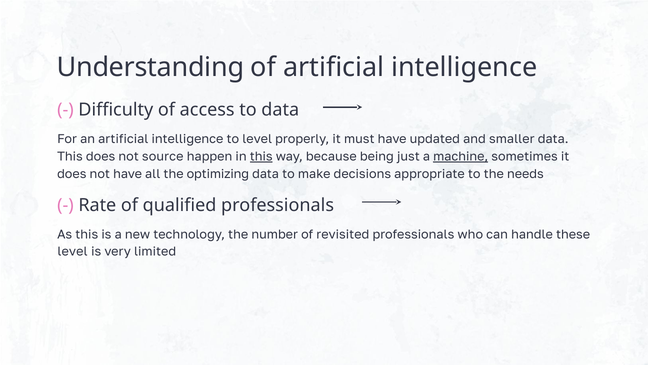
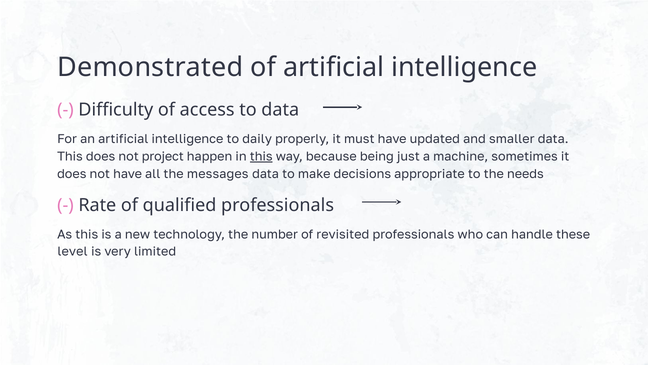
Understanding: Understanding -> Demonstrated (150, 67)
to level: level -> daily (257, 139)
source: source -> project (163, 156)
machine underline: present -> none (461, 156)
optimizing: optimizing -> messages (218, 174)
